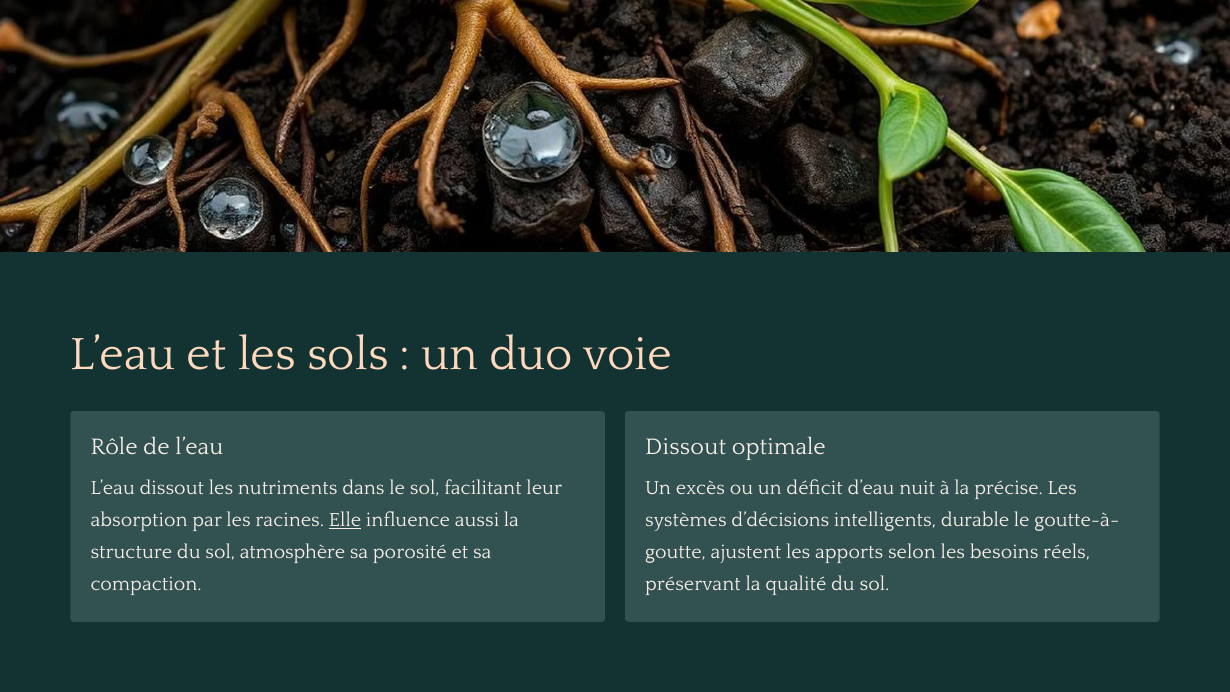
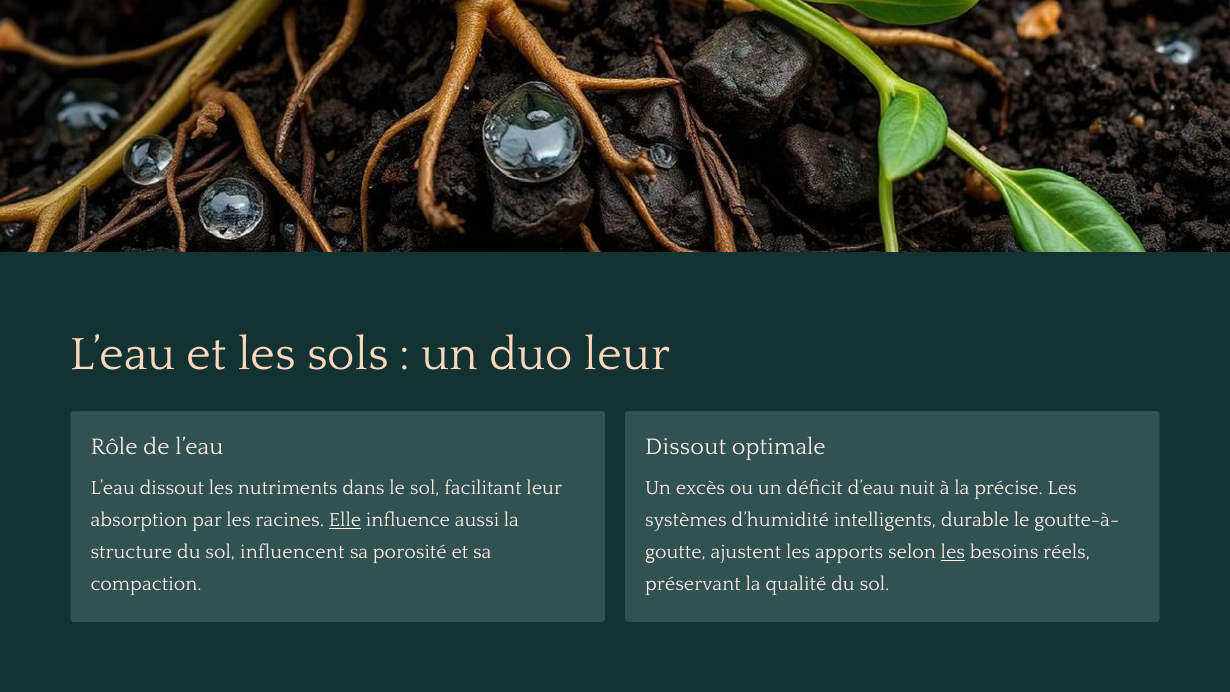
duo voie: voie -> leur (627, 354)
d’décisions: d’décisions -> d’humidité (780, 520)
atmosphère: atmosphère -> influencent (292, 552)
les underline: none -> present (953, 552)
